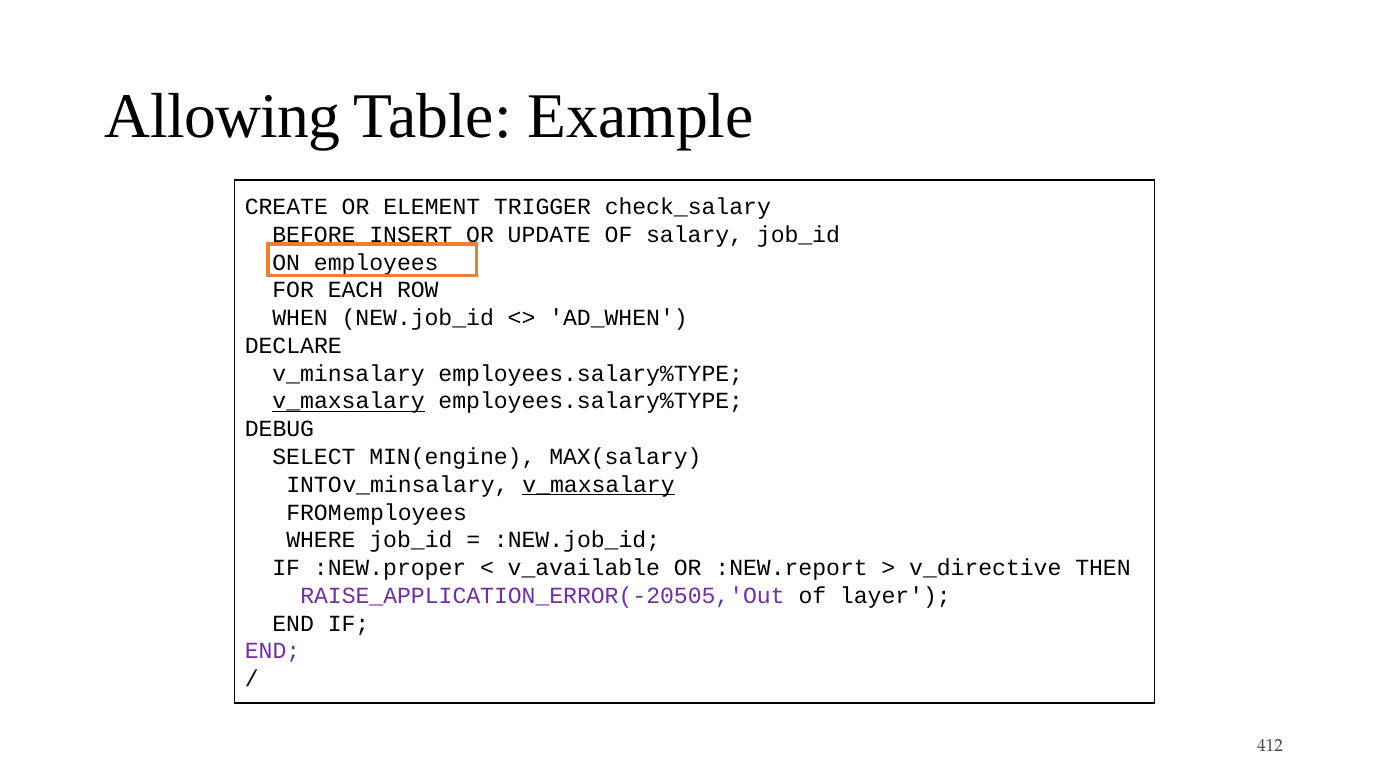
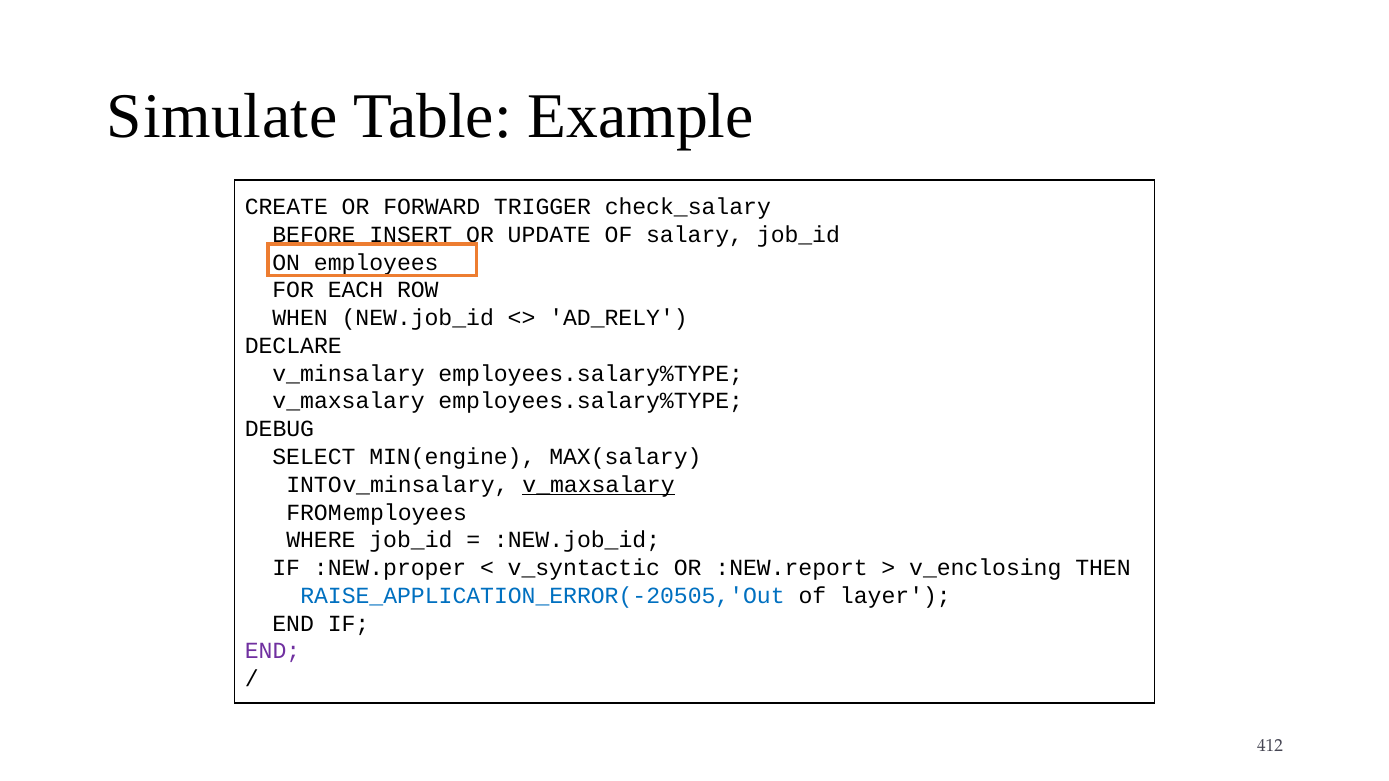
Allowing: Allowing -> Simulate (222, 117)
ELEMENT: ELEMENT -> FORWARD (432, 207)
AD_WHEN: AD_WHEN -> AD_RELY (619, 318)
v_maxsalary underline: present -> none (349, 402)
v_available: v_available -> v_syntactic (584, 568)
v_directive: v_directive -> v_enclosing (985, 568)
RAISE_APPLICATION_ERROR(-20505,'Out colour: purple -> blue (542, 596)
